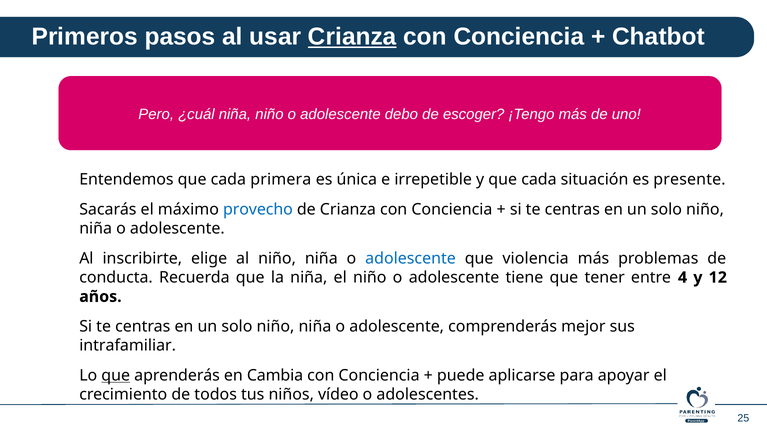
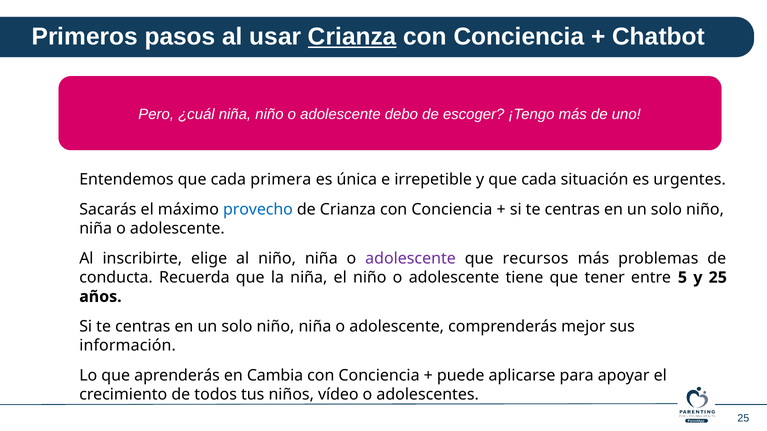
presente: presente -> urgentes (690, 180)
adolescente colour: blue -> purple (411, 259)
violencia: violencia -> recursos (536, 259)
4: 4 -> 5 (682, 278)
y 12: 12 -> 25 (718, 278)
intrafamiliar: intrafamiliar -> información (128, 346)
que underline: present -> none (116, 376)
